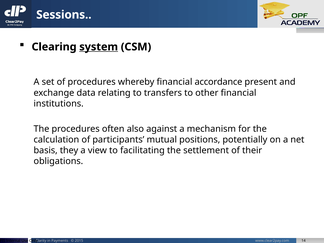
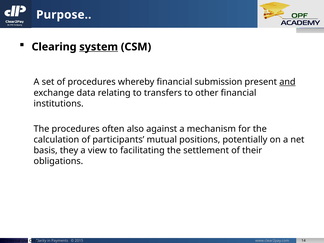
Sessions: Sessions -> Purpose (64, 15)
accordance: accordance -> submission (218, 82)
and underline: none -> present (287, 82)
